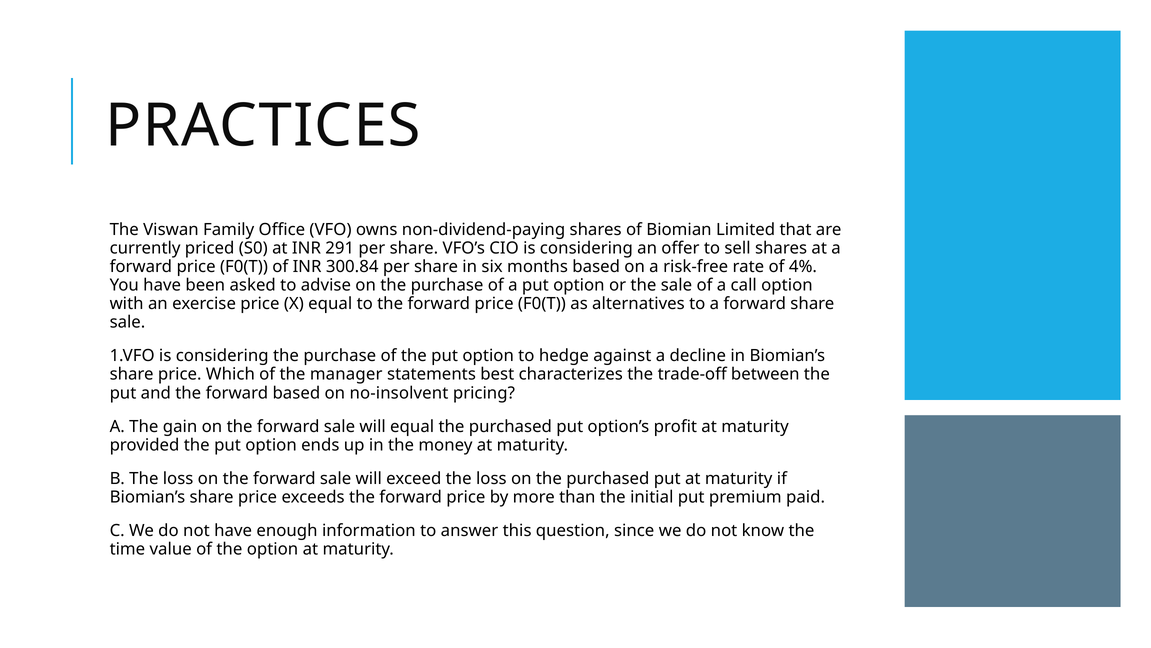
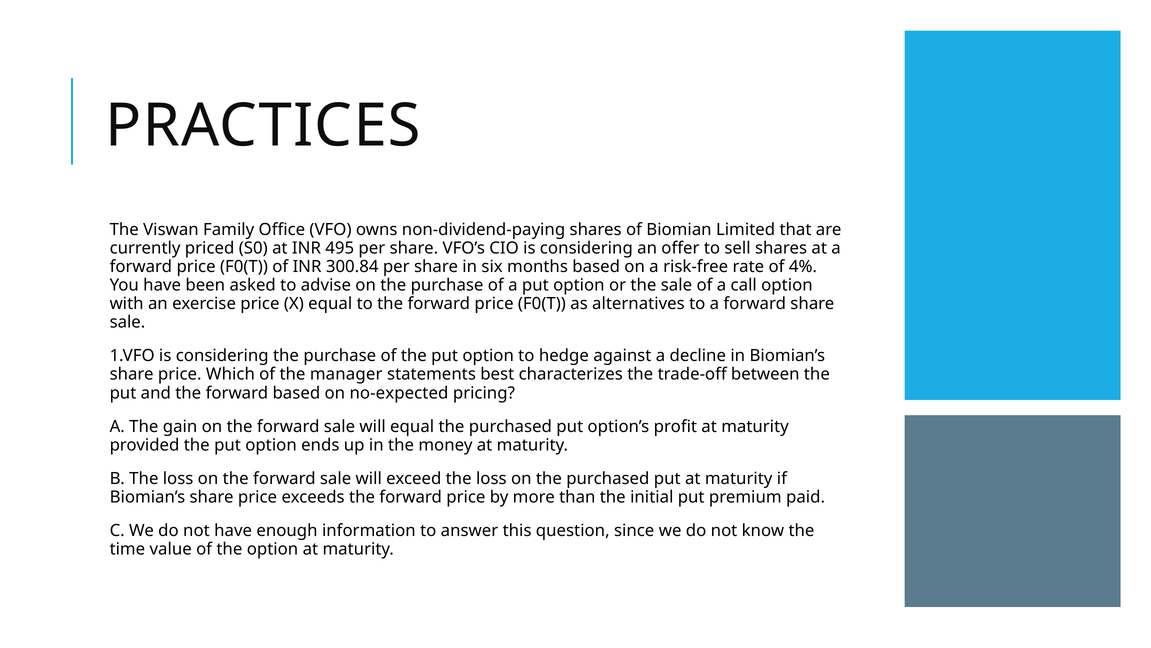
291: 291 -> 495 (340, 248)
no-insolvent: no-insolvent -> no-expected (399, 393)
